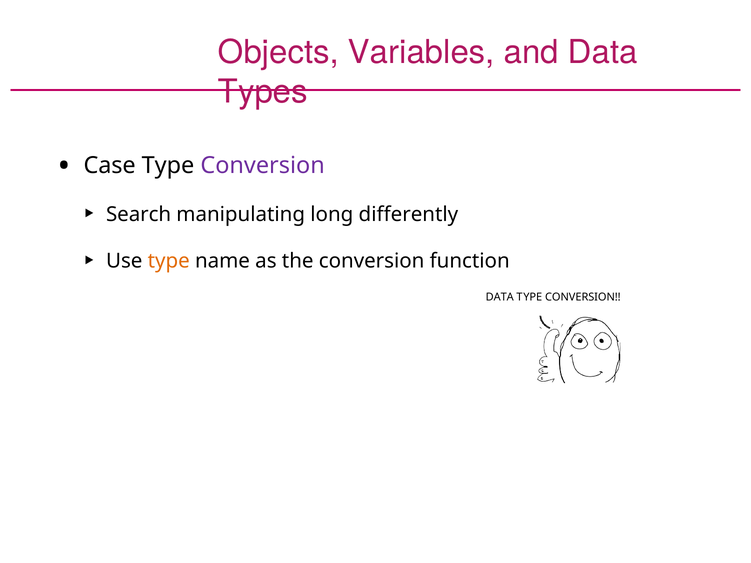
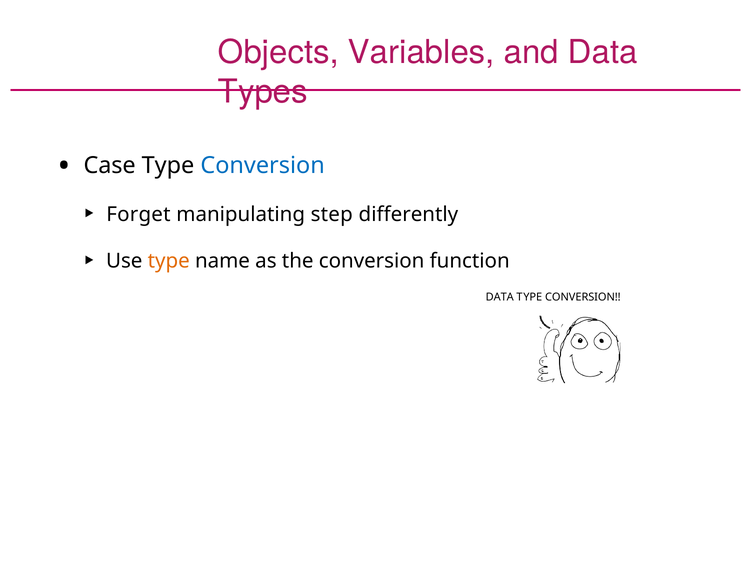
Conversion colour: purple -> blue (263, 166)
Search: Search -> Forget (138, 214)
long: long -> step (332, 214)
